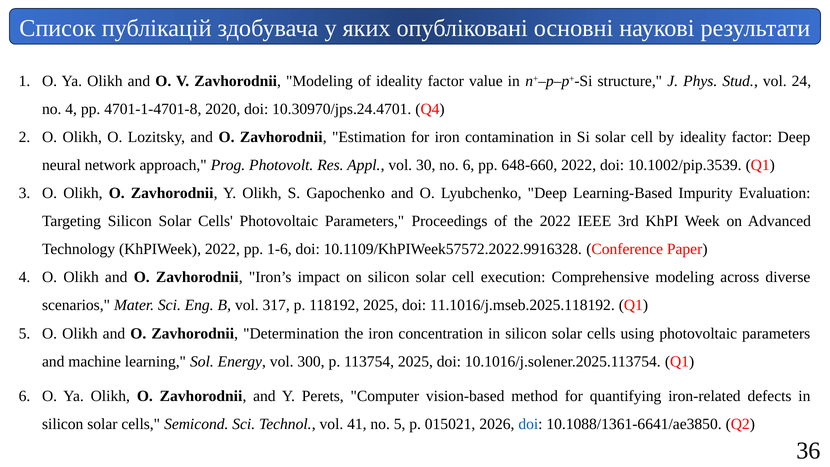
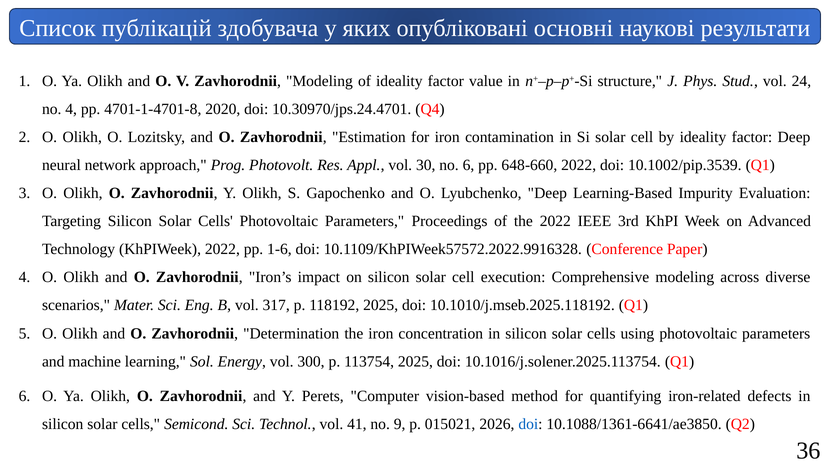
11.1016/j.mseb.2025.118192: 11.1016/j.mseb.2025.118192 -> 10.1010/j.mseb.2025.118192 (522, 305)
no 5: 5 -> 9 (400, 424)
